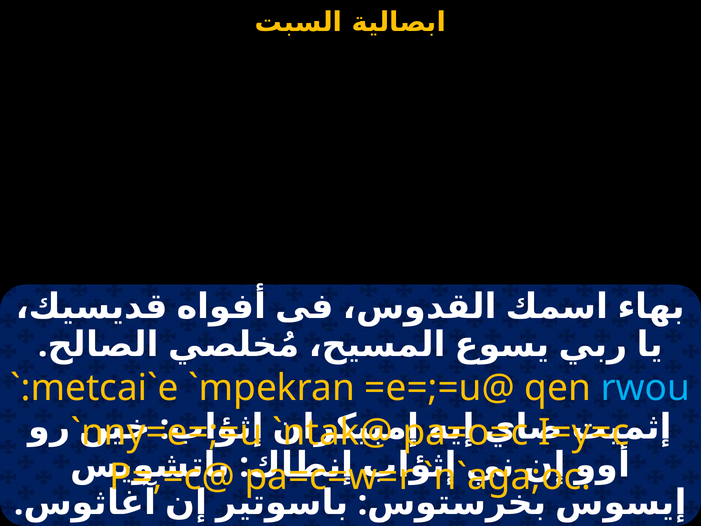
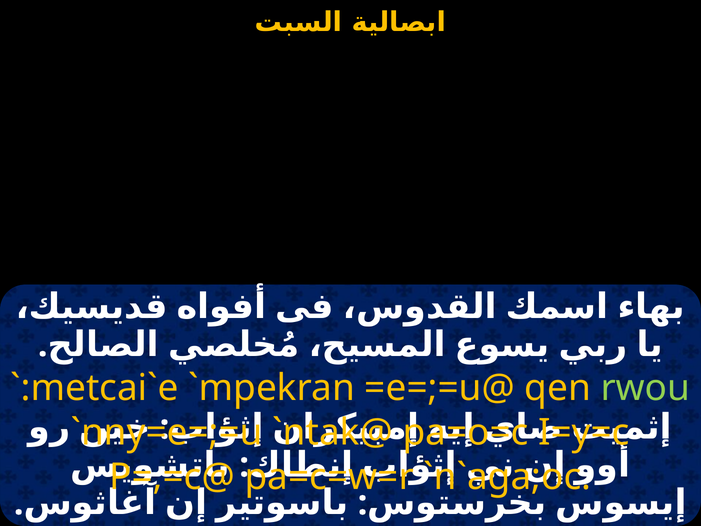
rwou colour: light blue -> light green (645, 388)
